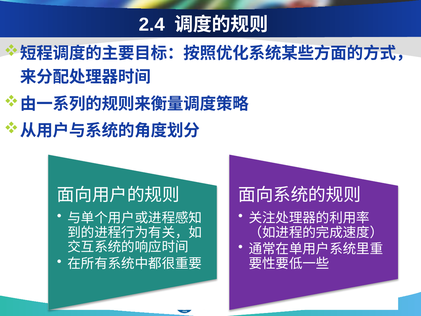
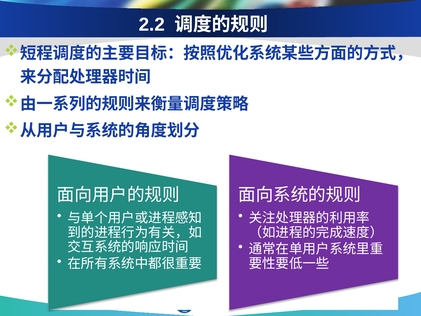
2.4: 2.4 -> 2.2 (152, 25)
